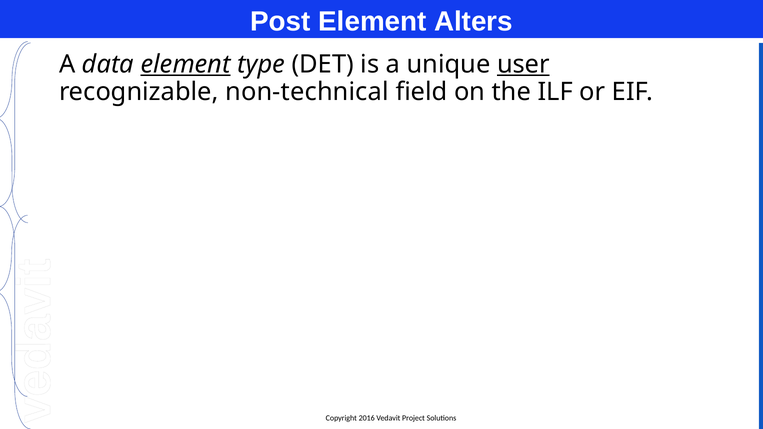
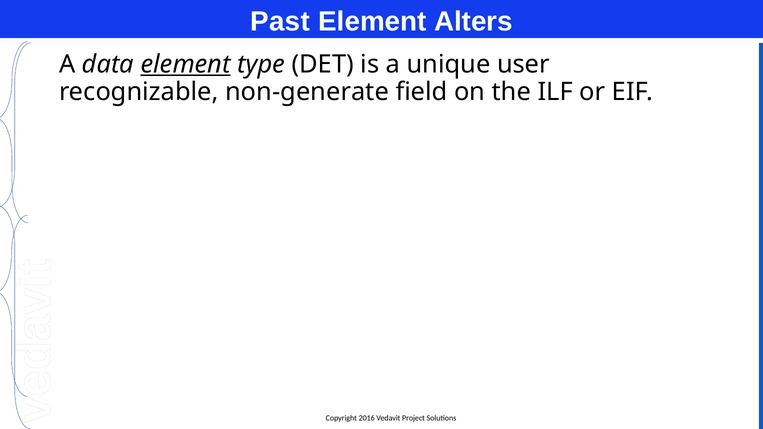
Post: Post -> Past (280, 21)
user underline: present -> none (523, 64)
non-technical: non-technical -> non-generate (307, 92)
